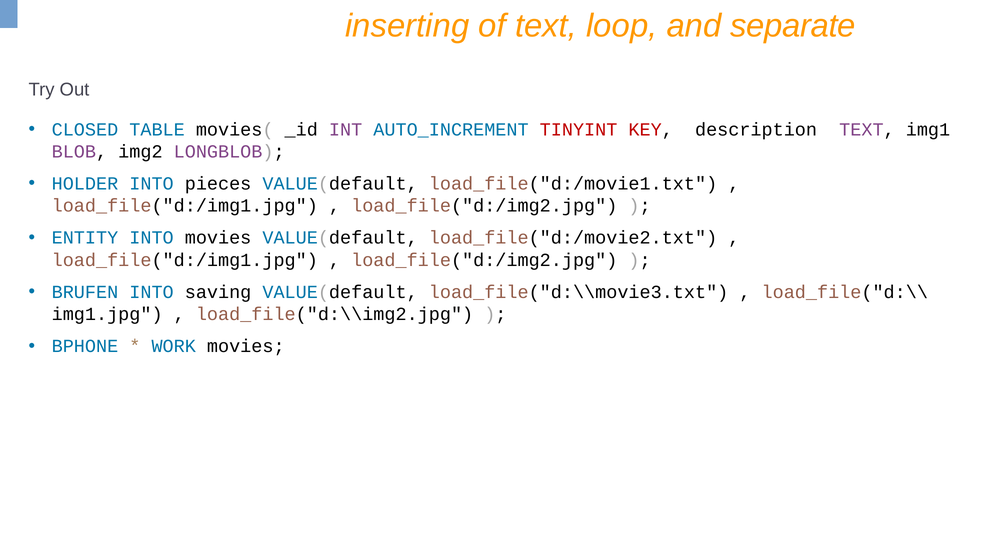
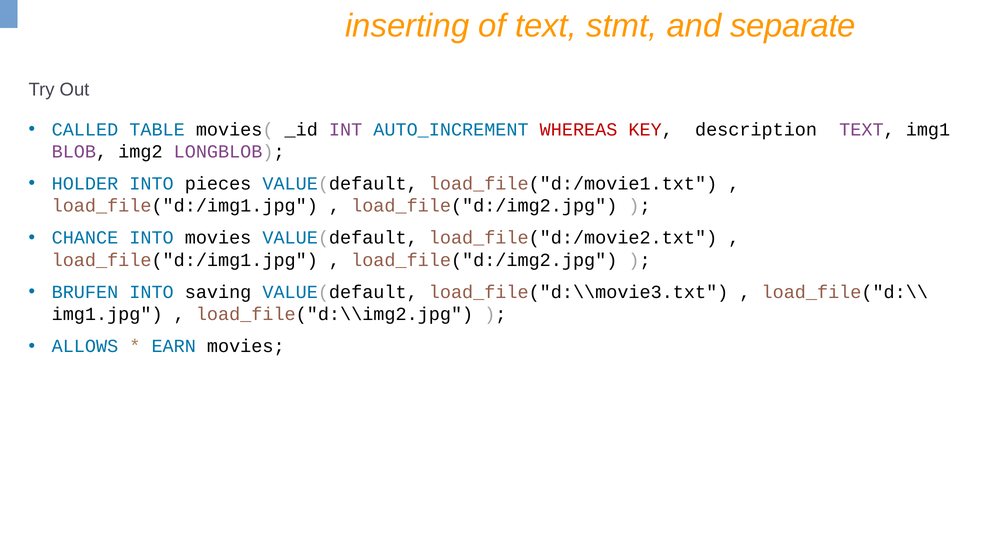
loop: loop -> stmt (622, 26)
CLOSED: CLOSED -> CALLED (85, 129)
TINYINT: TINYINT -> WHEREAS (579, 129)
ENTITY: ENTITY -> CHANCE (85, 238)
BPHONE: BPHONE -> ALLOWS (85, 346)
WORK: WORK -> EARN (174, 346)
